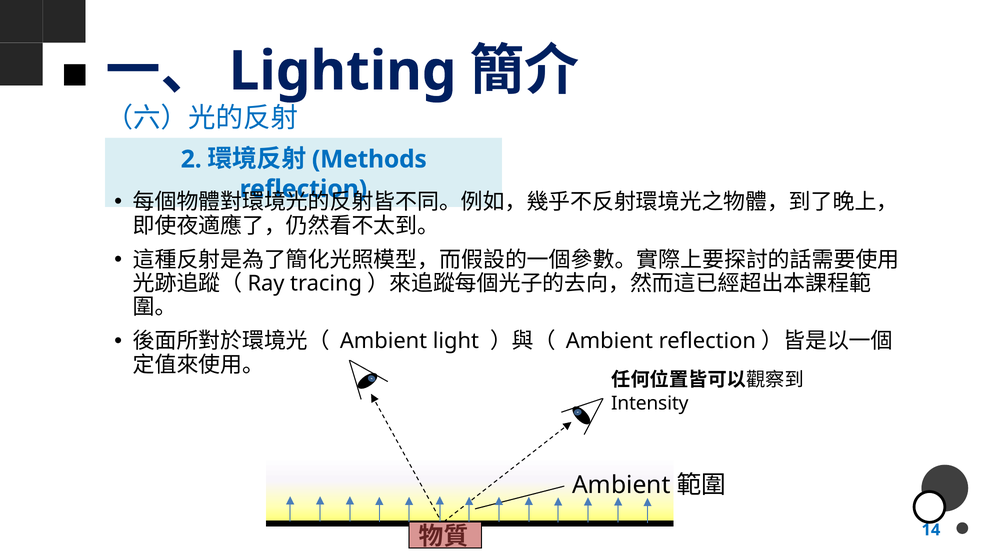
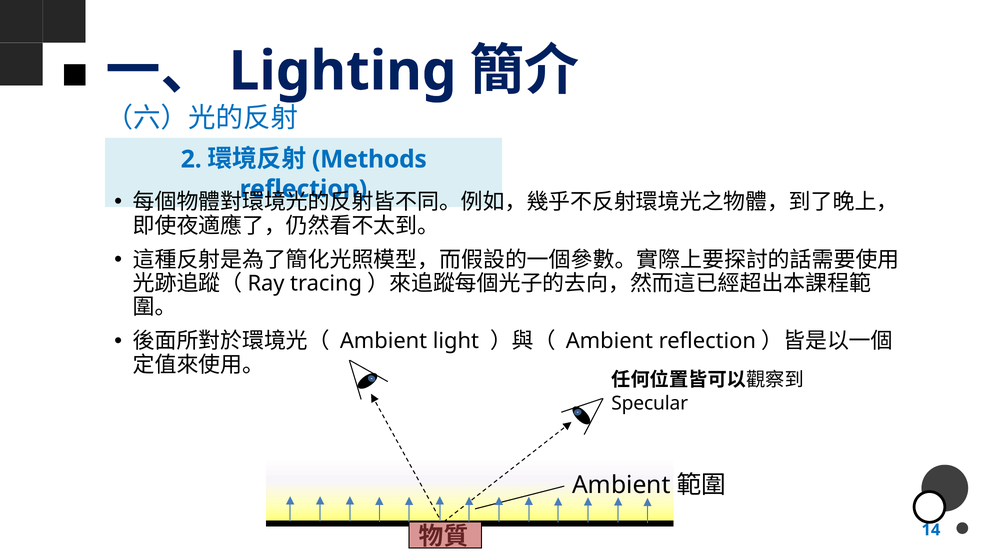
Intensity: Intensity -> Specular (650, 403)
